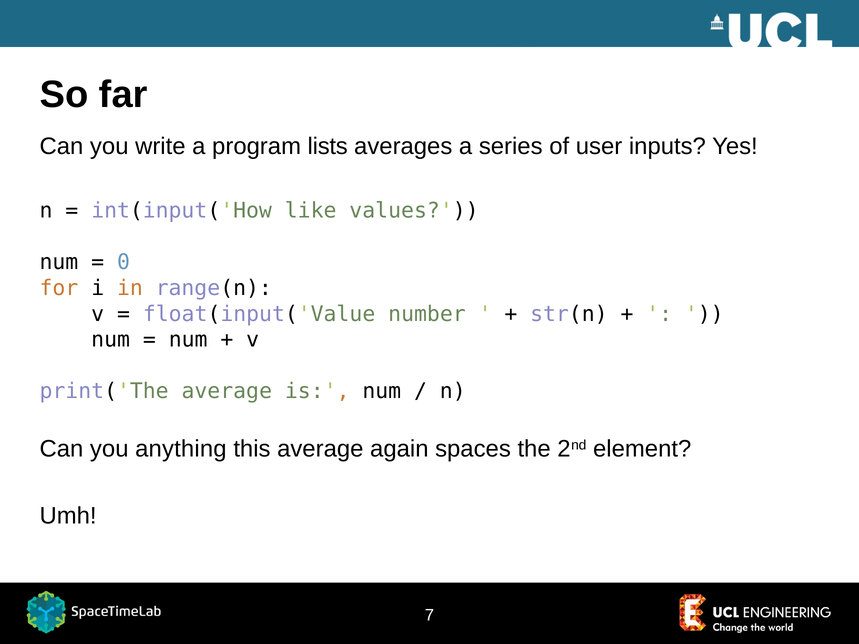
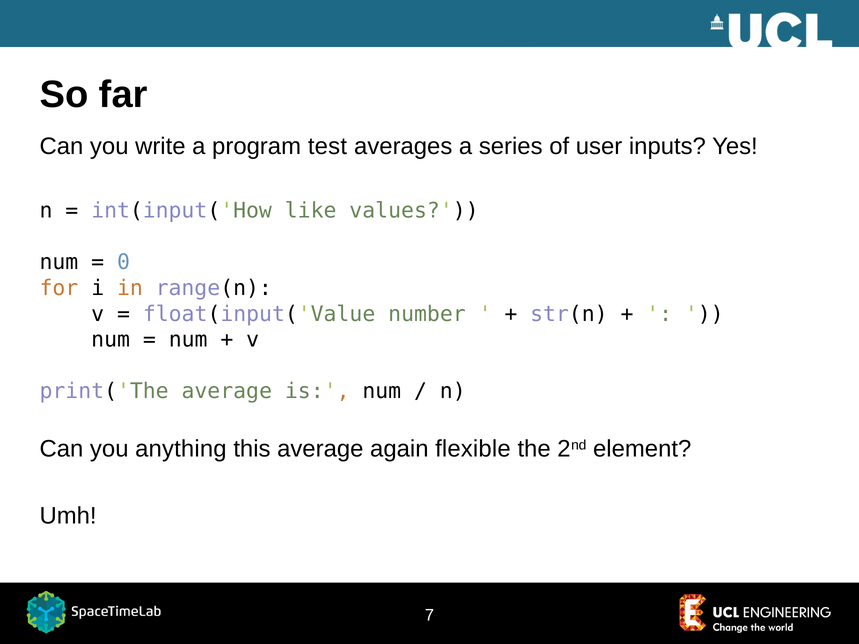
lists: lists -> test (327, 146)
spaces: spaces -> flexible (473, 449)
